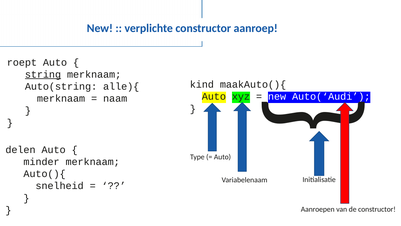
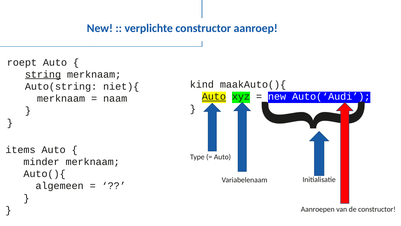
alle){: alle){ -> niet){ (121, 86)
Auto underline: none -> present (214, 96)
delen: delen -> items (20, 150)
snelheid: snelheid -> algemeen (60, 186)
